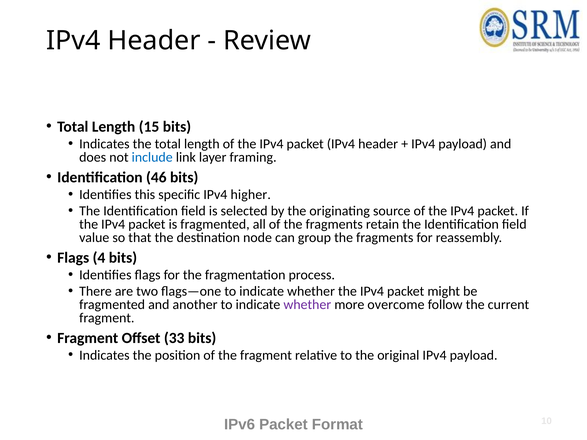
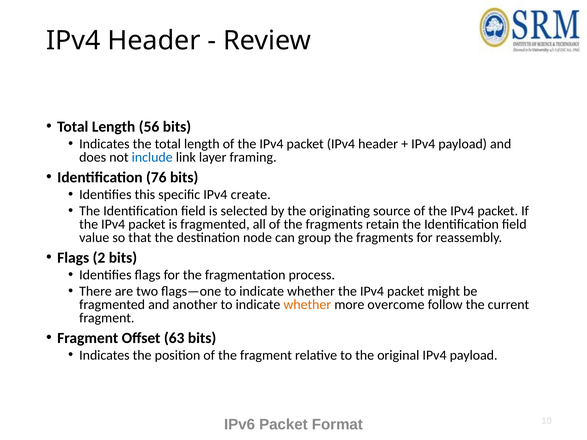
15: 15 -> 56 (149, 127)
46: 46 -> 76 (156, 178)
higher: higher -> create (251, 195)
4: 4 -> 2 (99, 258)
whether colour: purple -> orange (307, 305)
33: 33 -> 63 (174, 338)
